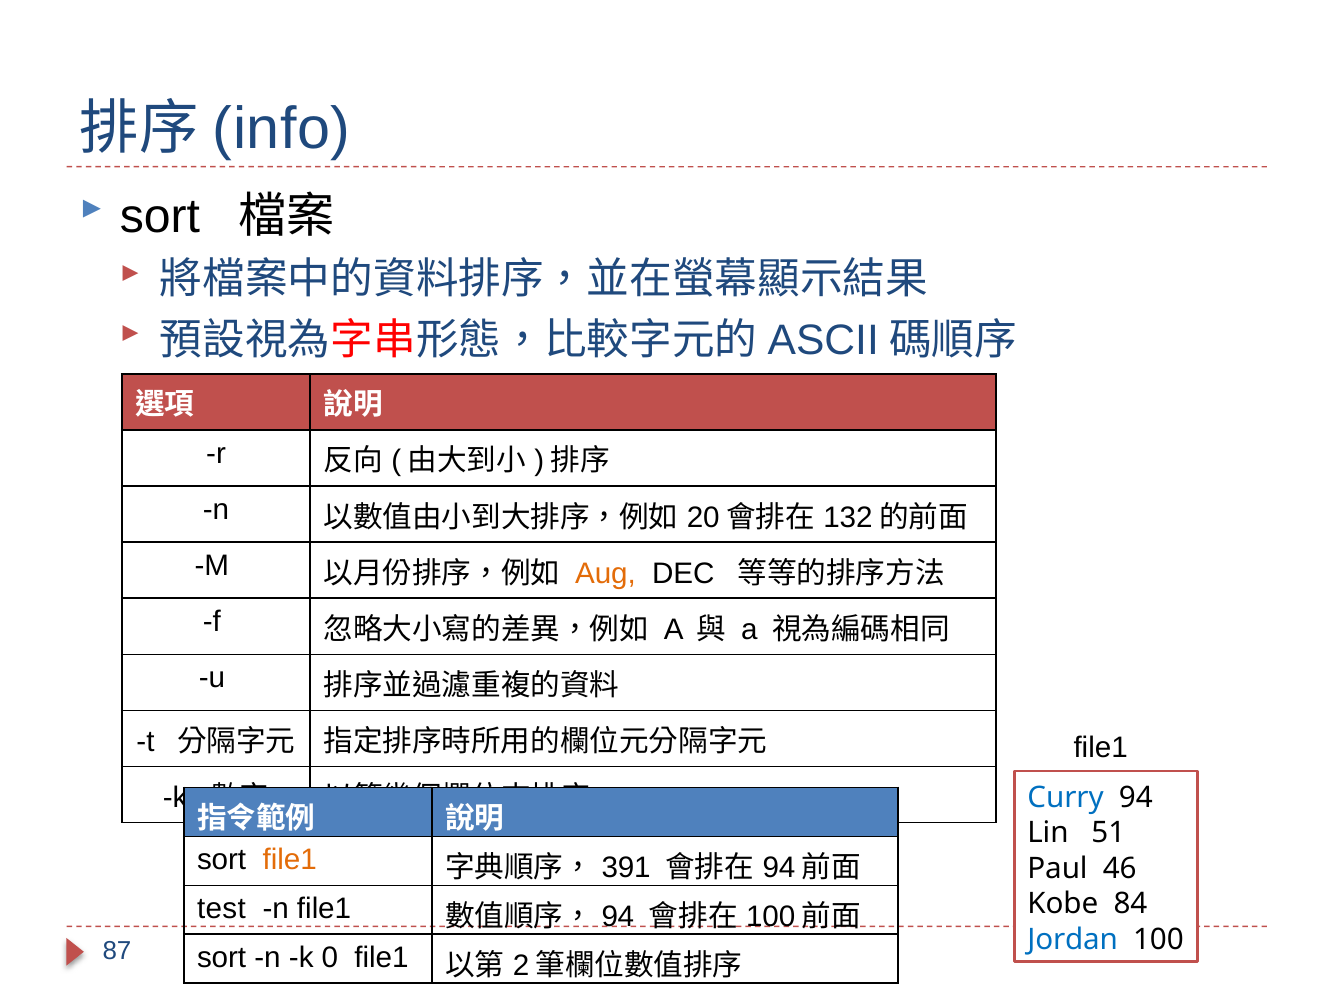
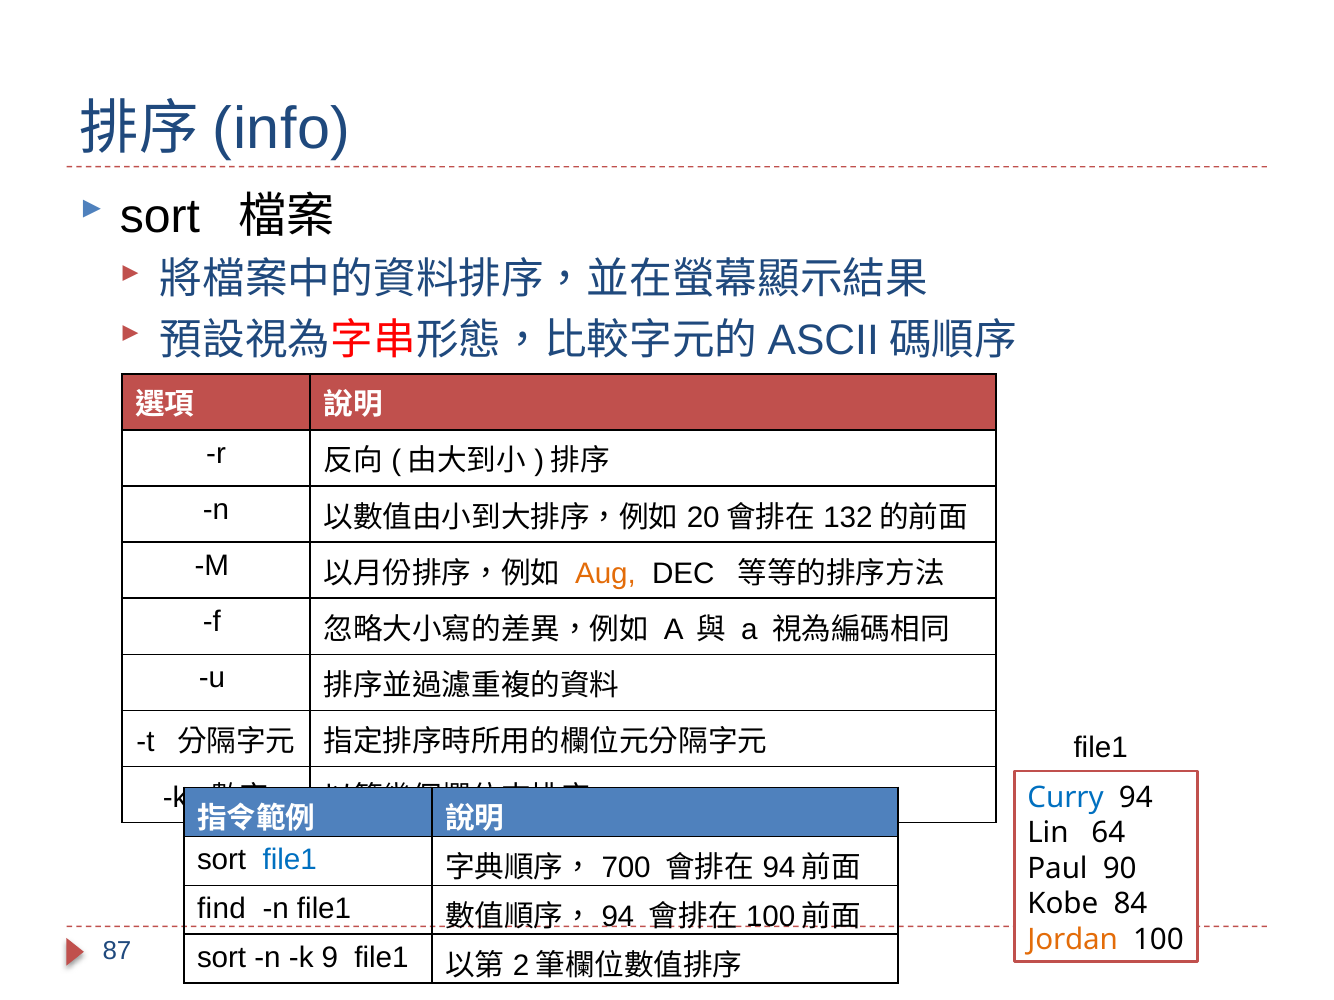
51: 51 -> 64 (1108, 833)
file1 colour: orange -> blue (290, 860)
391: 391 -> 700 (626, 868)
46: 46 -> 90 (1120, 869)
test: test -> find (221, 909)
Jordan colour: blue -> orange (1073, 940)
0: 0 -> 9 (330, 958)
